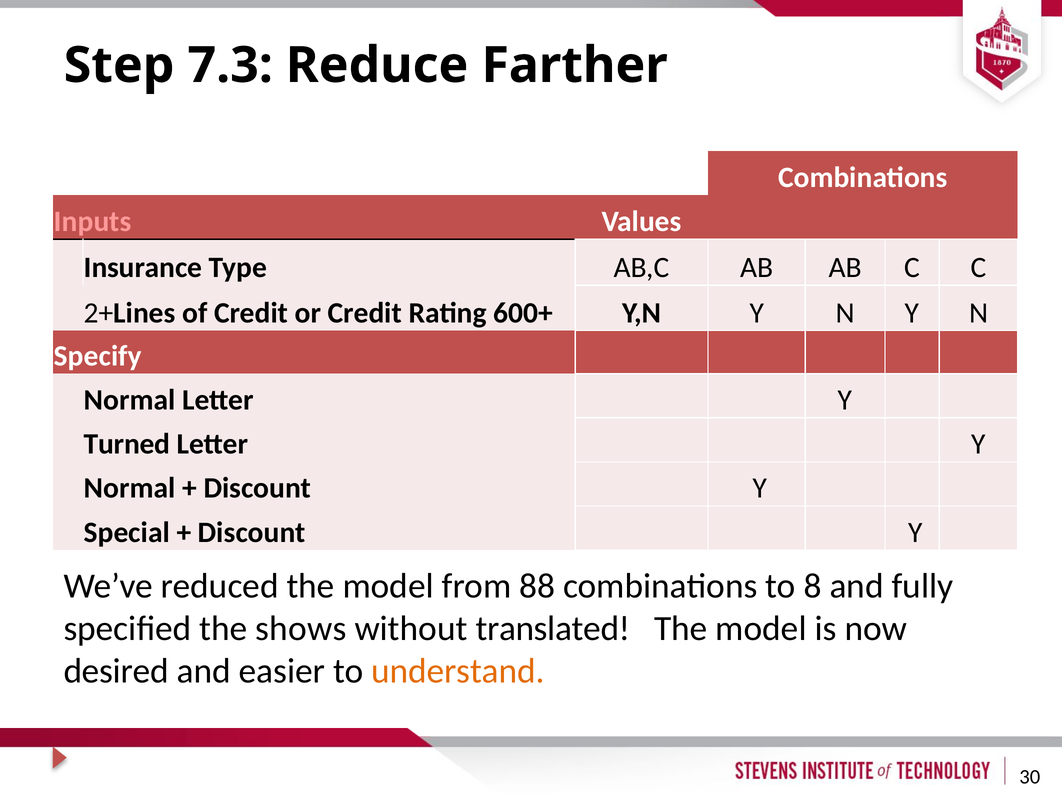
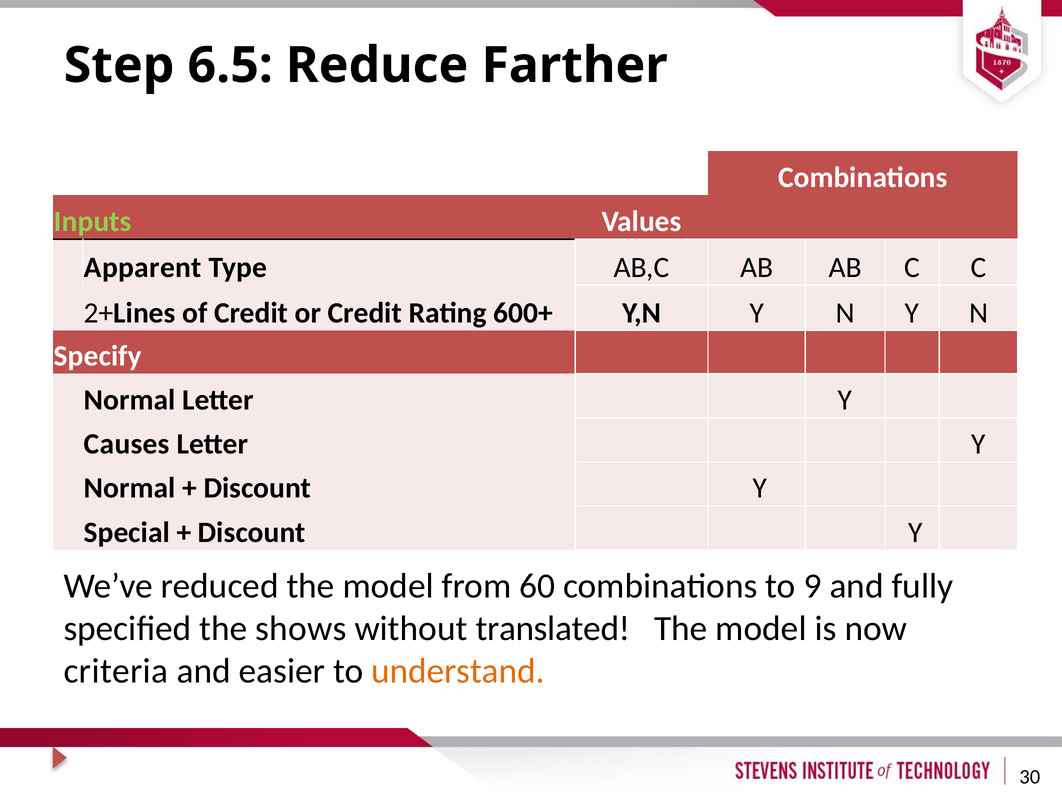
7.3: 7.3 -> 6.5 (230, 65)
Inputs colour: pink -> light green (93, 222)
Insurance: Insurance -> Apparent (143, 268)
Turned: Turned -> Causes (127, 444)
88: 88 -> 60 (537, 586)
8: 8 -> 9 (813, 586)
desired: desired -> criteria (116, 671)
